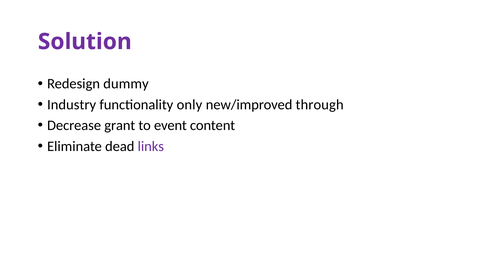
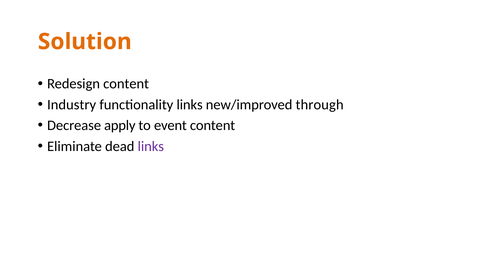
Solution colour: purple -> orange (85, 42)
Redesign dummy: dummy -> content (126, 84)
functionality only: only -> links (190, 105)
grant: grant -> apply (120, 125)
